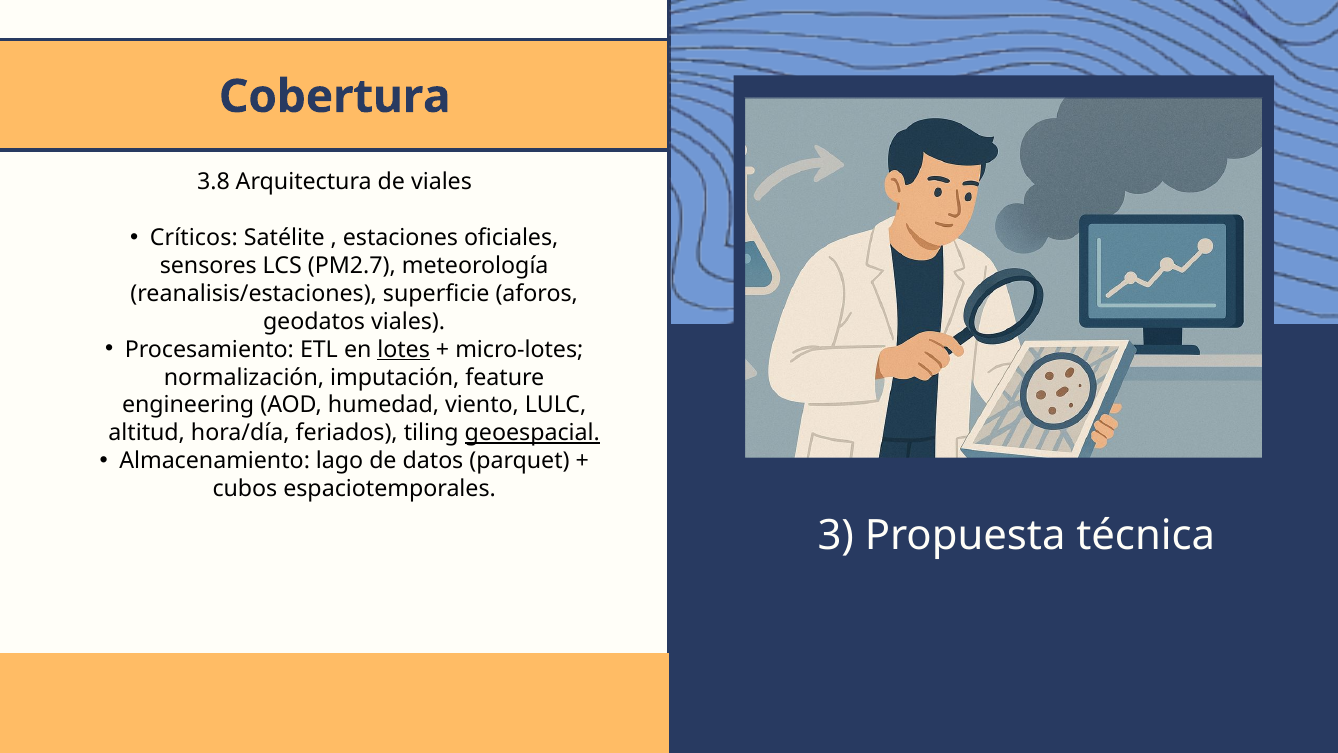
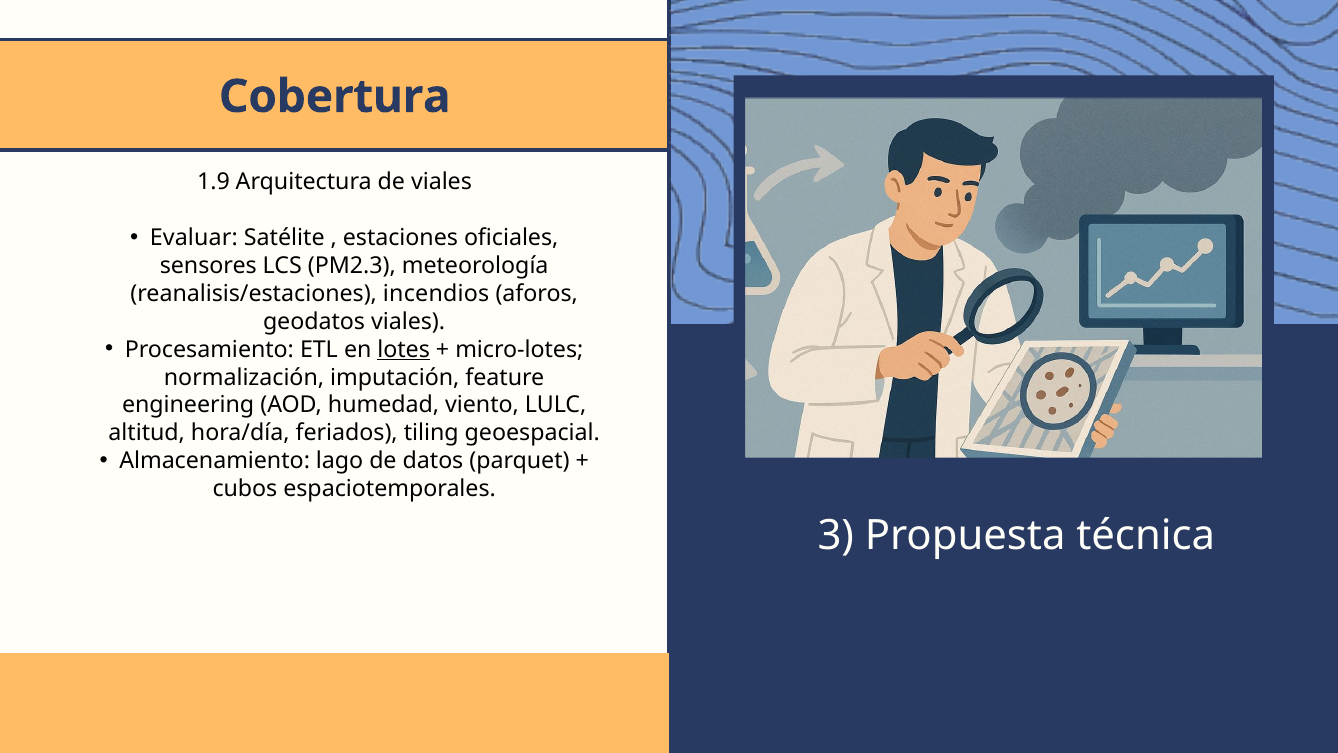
3.8: 3.8 -> 1.9 (213, 182)
Críticos: Críticos -> Evaluar (194, 238)
PM2.7: PM2.7 -> PM2.3 (352, 266)
superficie: superficie -> incendios (436, 294)
geoespacial underline: present -> none (532, 433)
